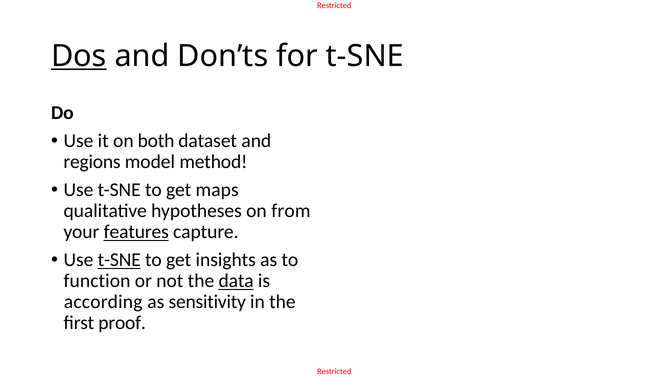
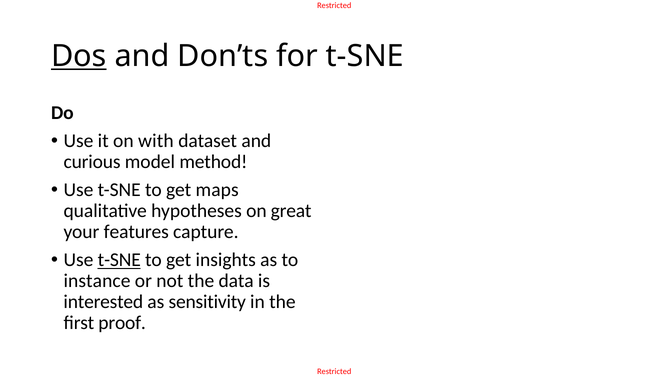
both: both -> with (156, 141)
regions: regions -> curious (92, 162)
from: from -> great (291, 211)
features underline: present -> none (136, 232)
function: function -> instance (97, 281)
data underline: present -> none (236, 281)
according: according -> interested (103, 302)
